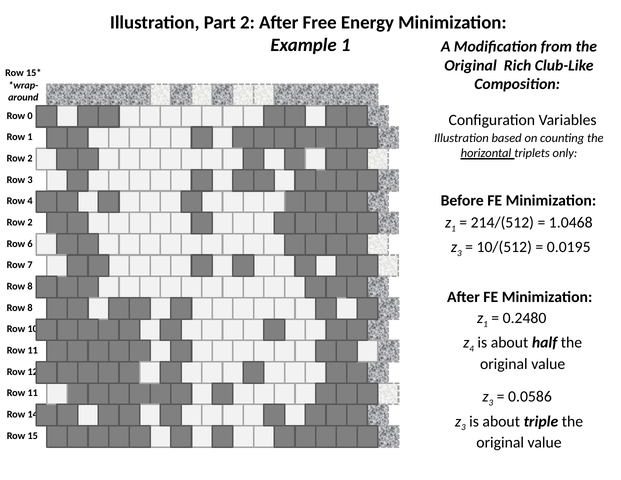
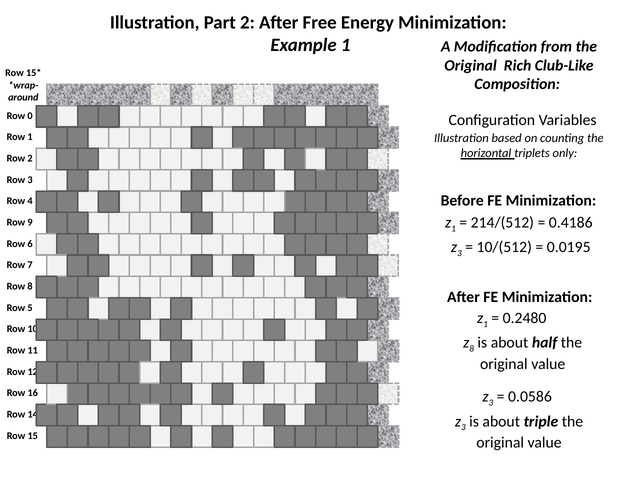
1.0468: 1.0468 -> 0.4186 (571, 223)
2: 2 -> 9 (30, 222)
8: 8 -> 5 (30, 308)
4: 4 -> 8 (472, 348)
11: 11 -> 16 (33, 393)
